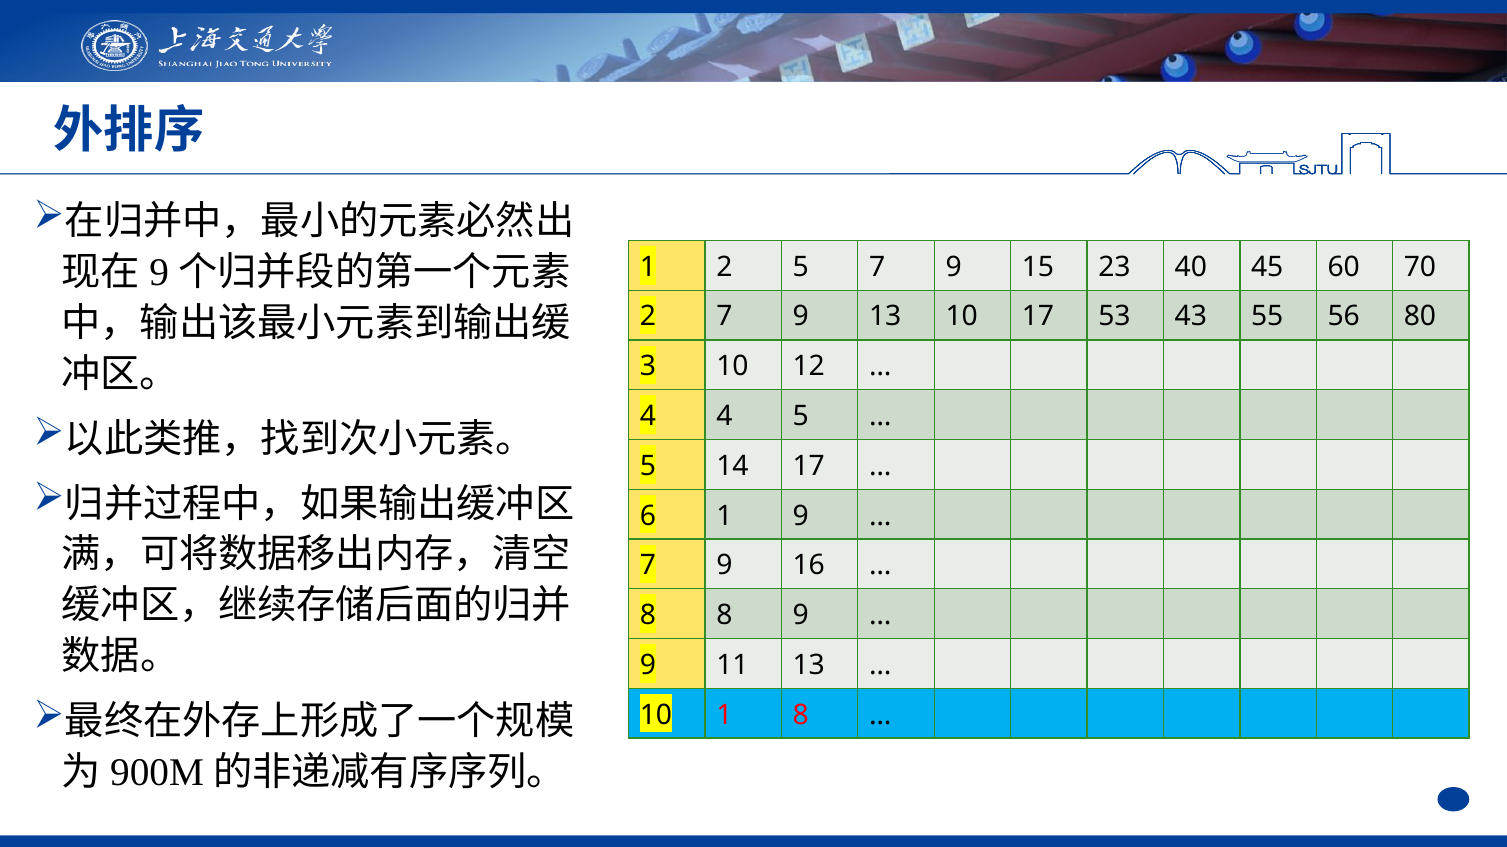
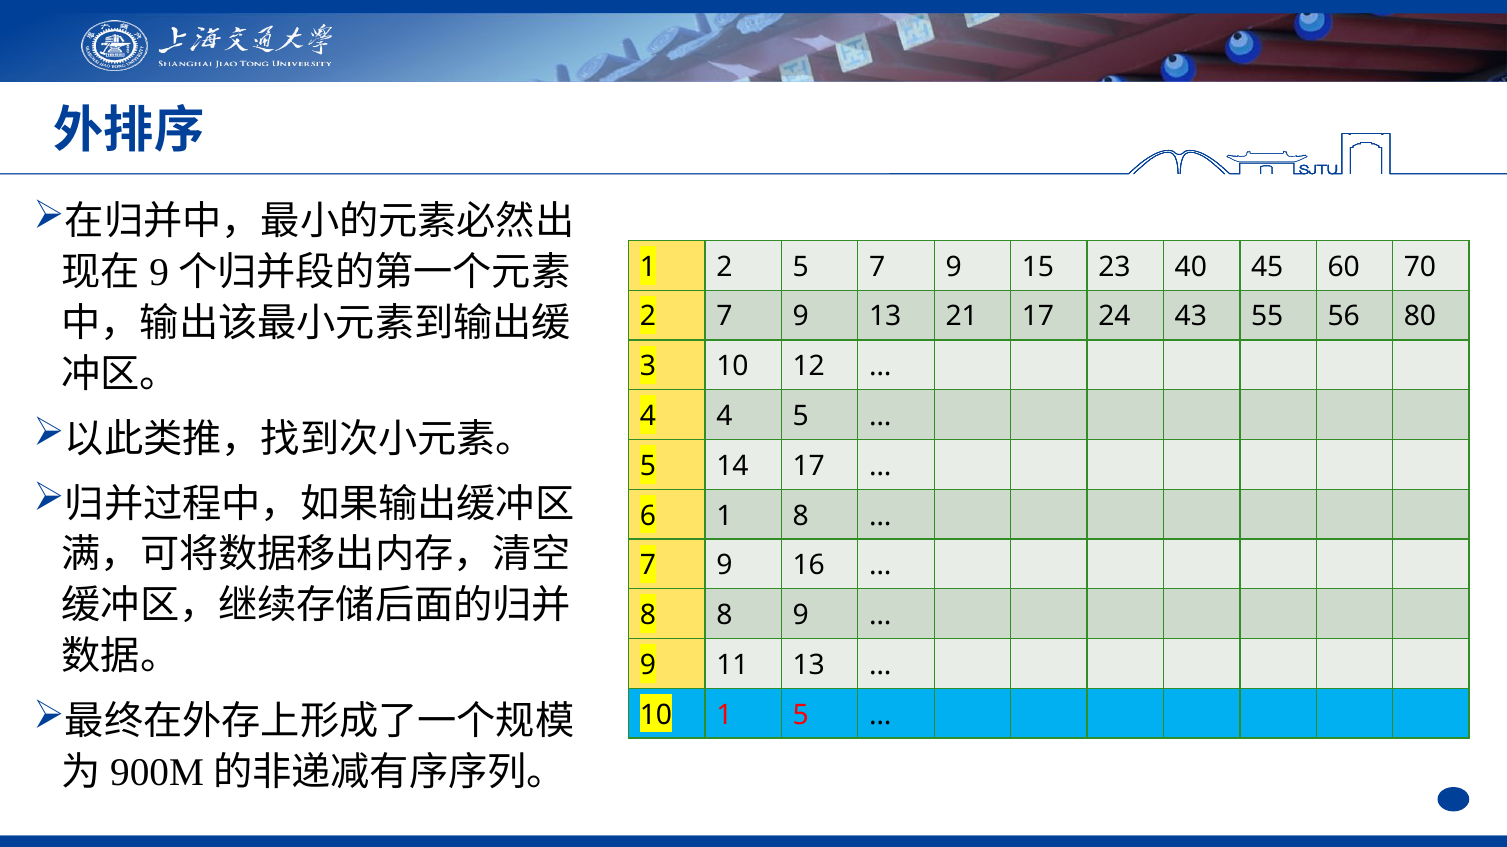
13 10: 10 -> 21 (962, 317)
53: 53 -> 24 (1114, 317)
1 9: 9 -> 8 (801, 516)
1 8: 8 -> 5 (801, 715)
